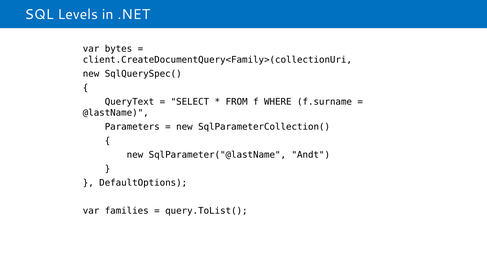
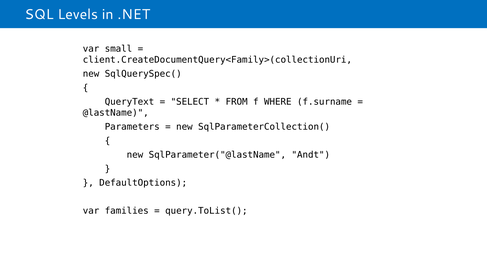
bytes: bytes -> small (118, 49)
